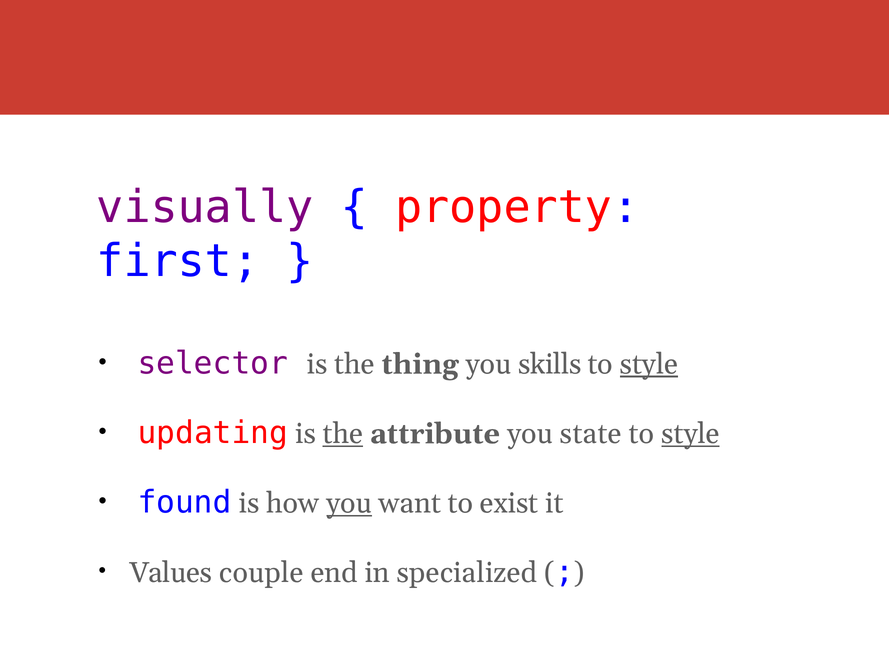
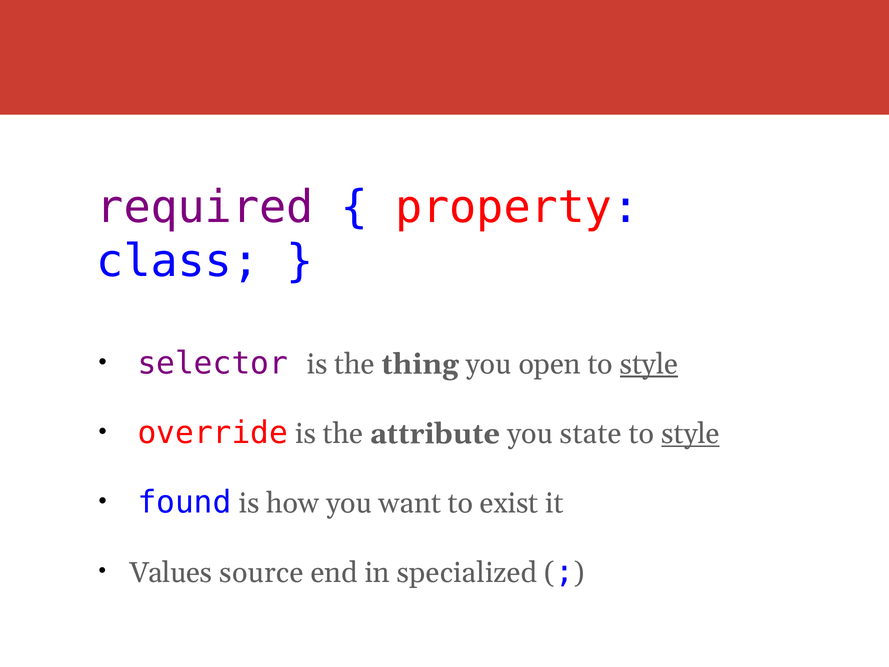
visually: visually -> required (205, 207)
first: first -> class (178, 261)
skills: skills -> open (550, 364)
updating: updating -> override (213, 433)
the underline: present -> none (343, 434)
you underline: present -> none (349, 503)
couple: couple -> source (261, 573)
